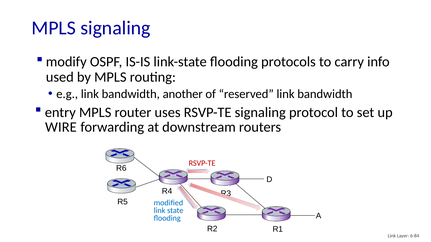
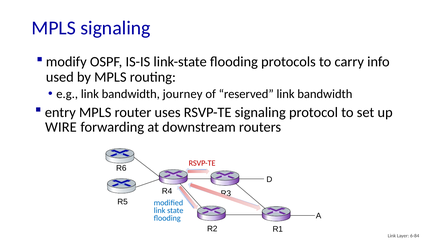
another: another -> journey (183, 94)
